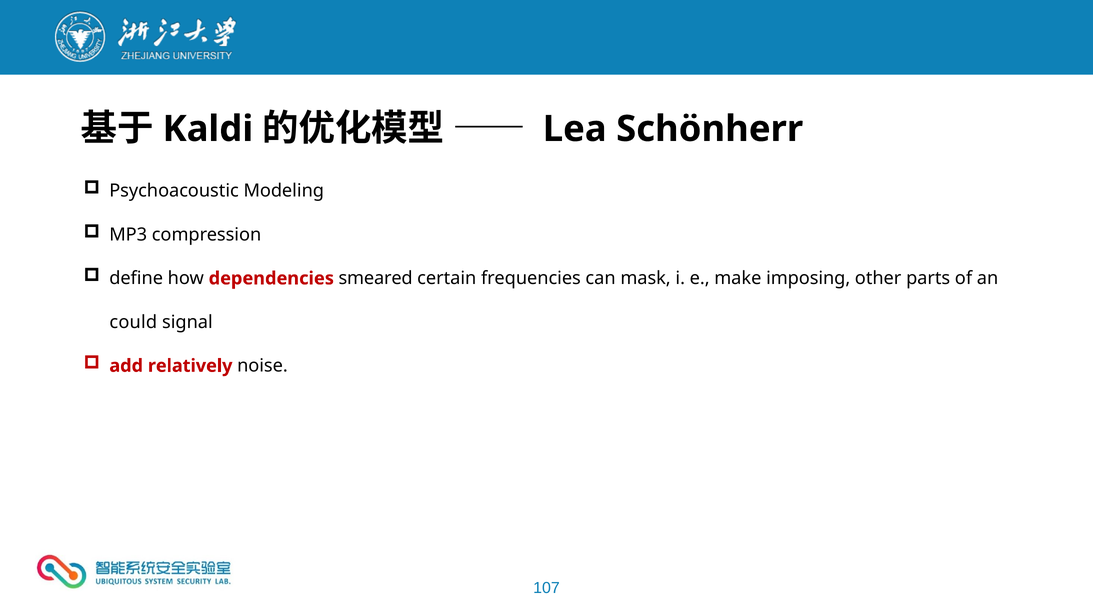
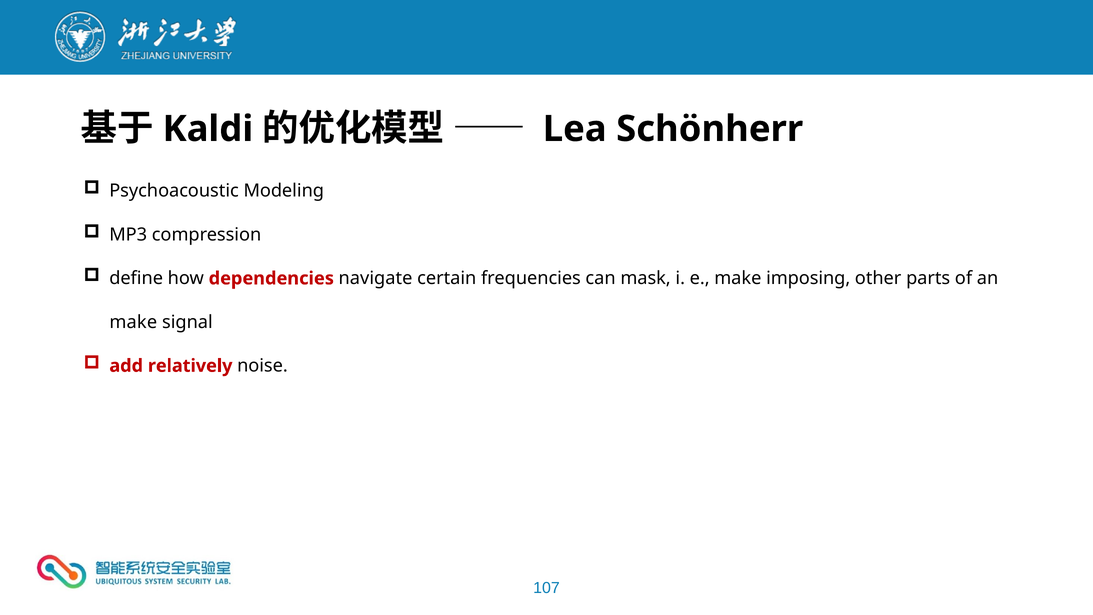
smeared: smeared -> navigate (376, 278)
could: could -> make (133, 322)
